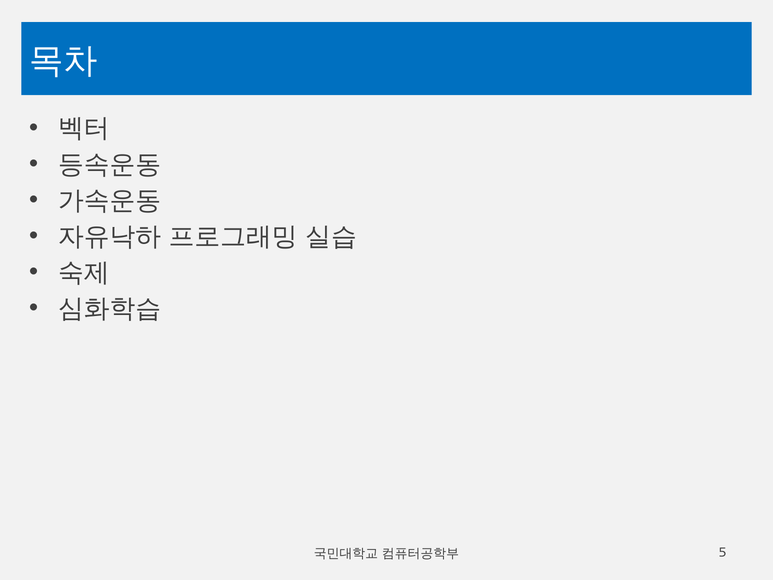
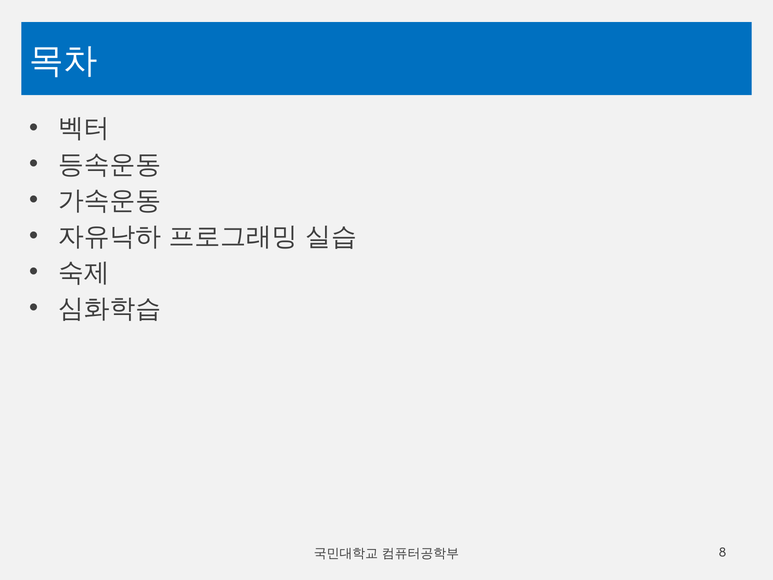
5: 5 -> 8 (723, 552)
